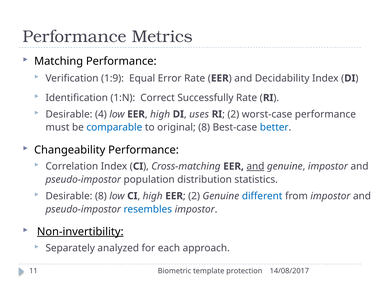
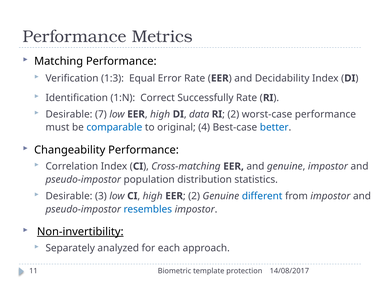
1:9: 1:9 -> 1:3 (113, 78)
4: 4 -> 7 (101, 114)
uses: uses -> data (199, 114)
original 8: 8 -> 4 (204, 127)
and underline: present -> none (255, 166)
Desirable 8: 8 -> 3 (101, 196)
